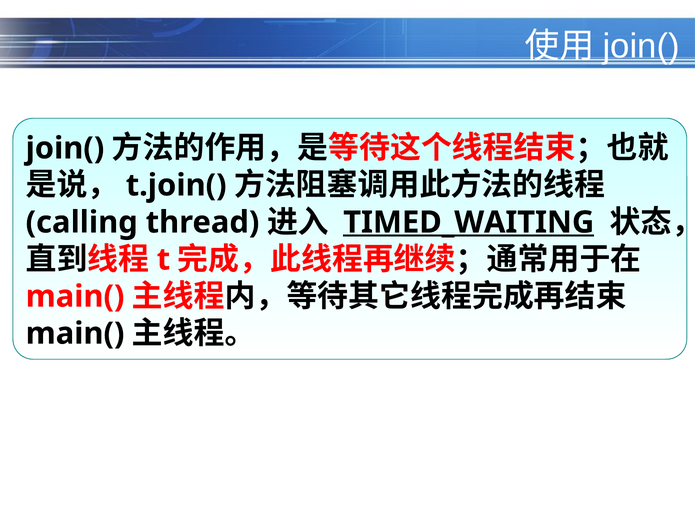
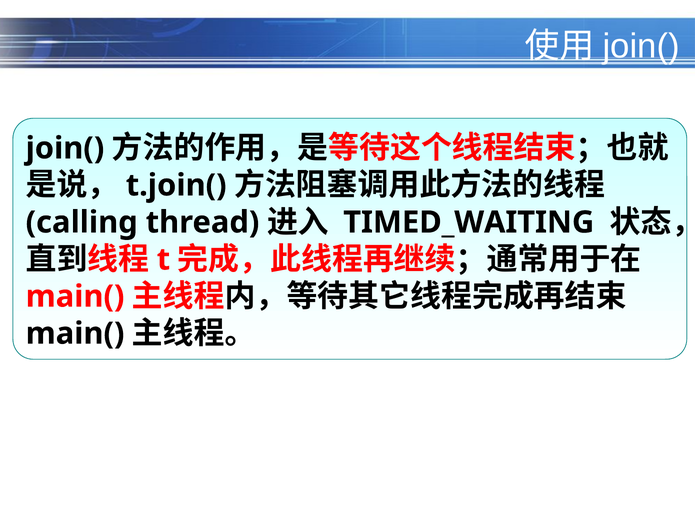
TIMED_WAITING underline: present -> none (469, 222)
